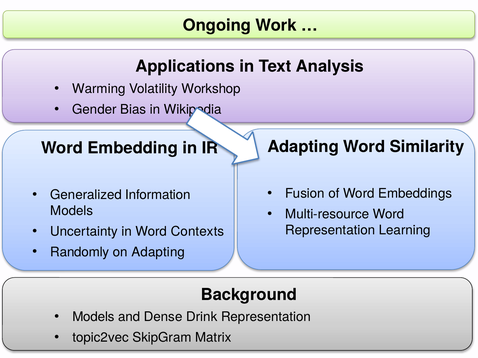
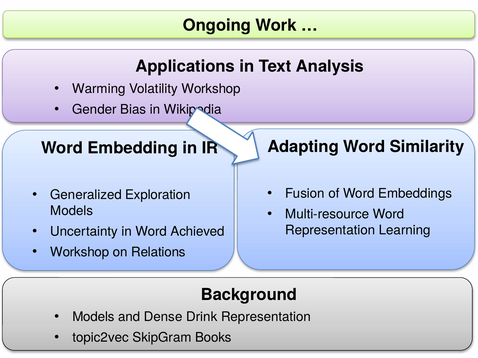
Information: Information -> Exploration (158, 195)
Contexts: Contexts -> Achieved (198, 232)
Randomly: Randomly -> Workshop (80, 252)
on Adapting: Adapting -> Relations (158, 252)
Matrix: Matrix -> Books (213, 338)
